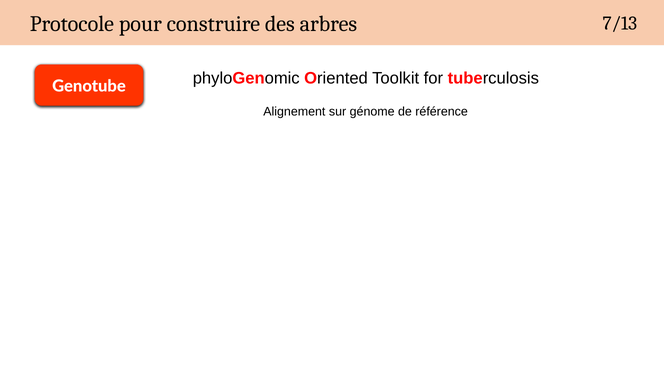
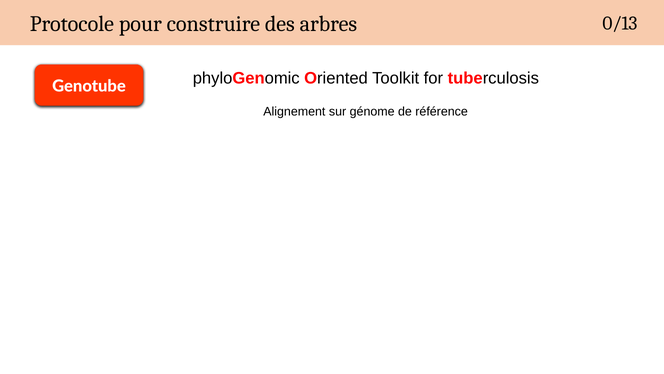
7/13: 7/13 -> 0/13 (620, 23)
